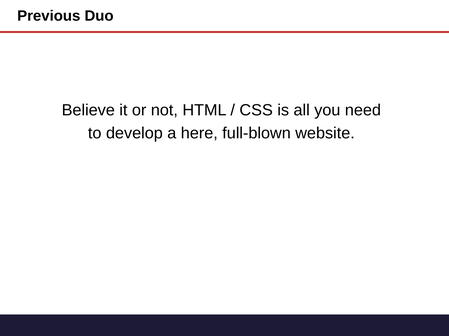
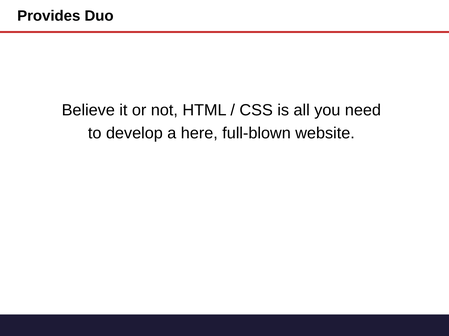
Previous: Previous -> Provides (49, 16)
